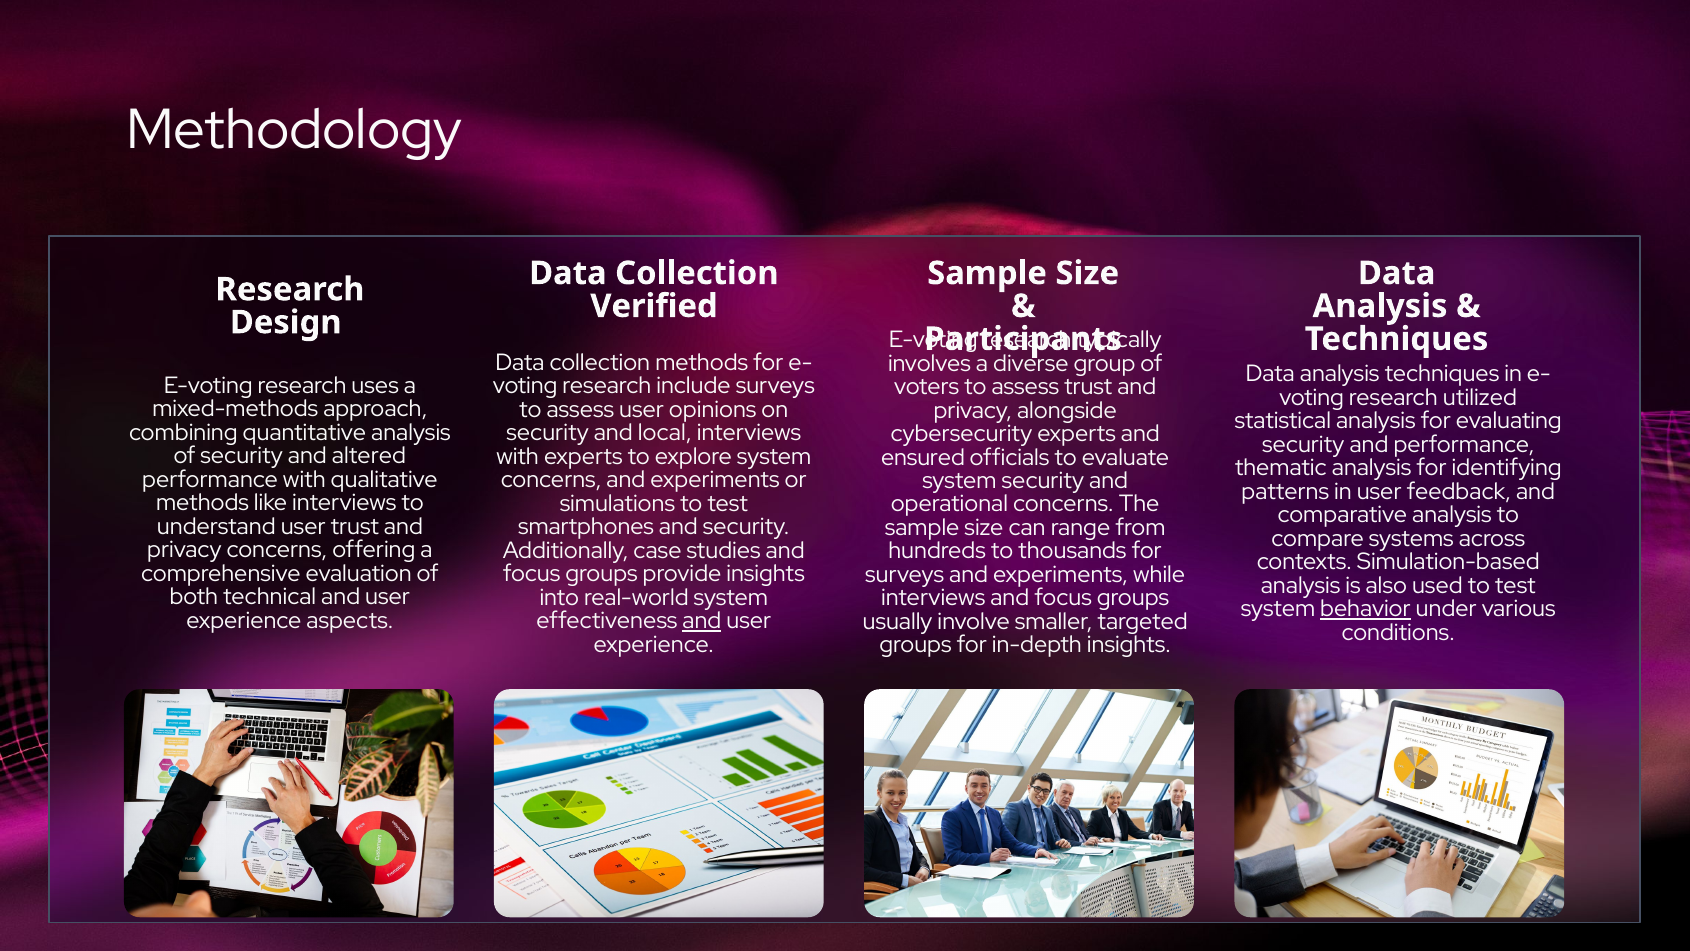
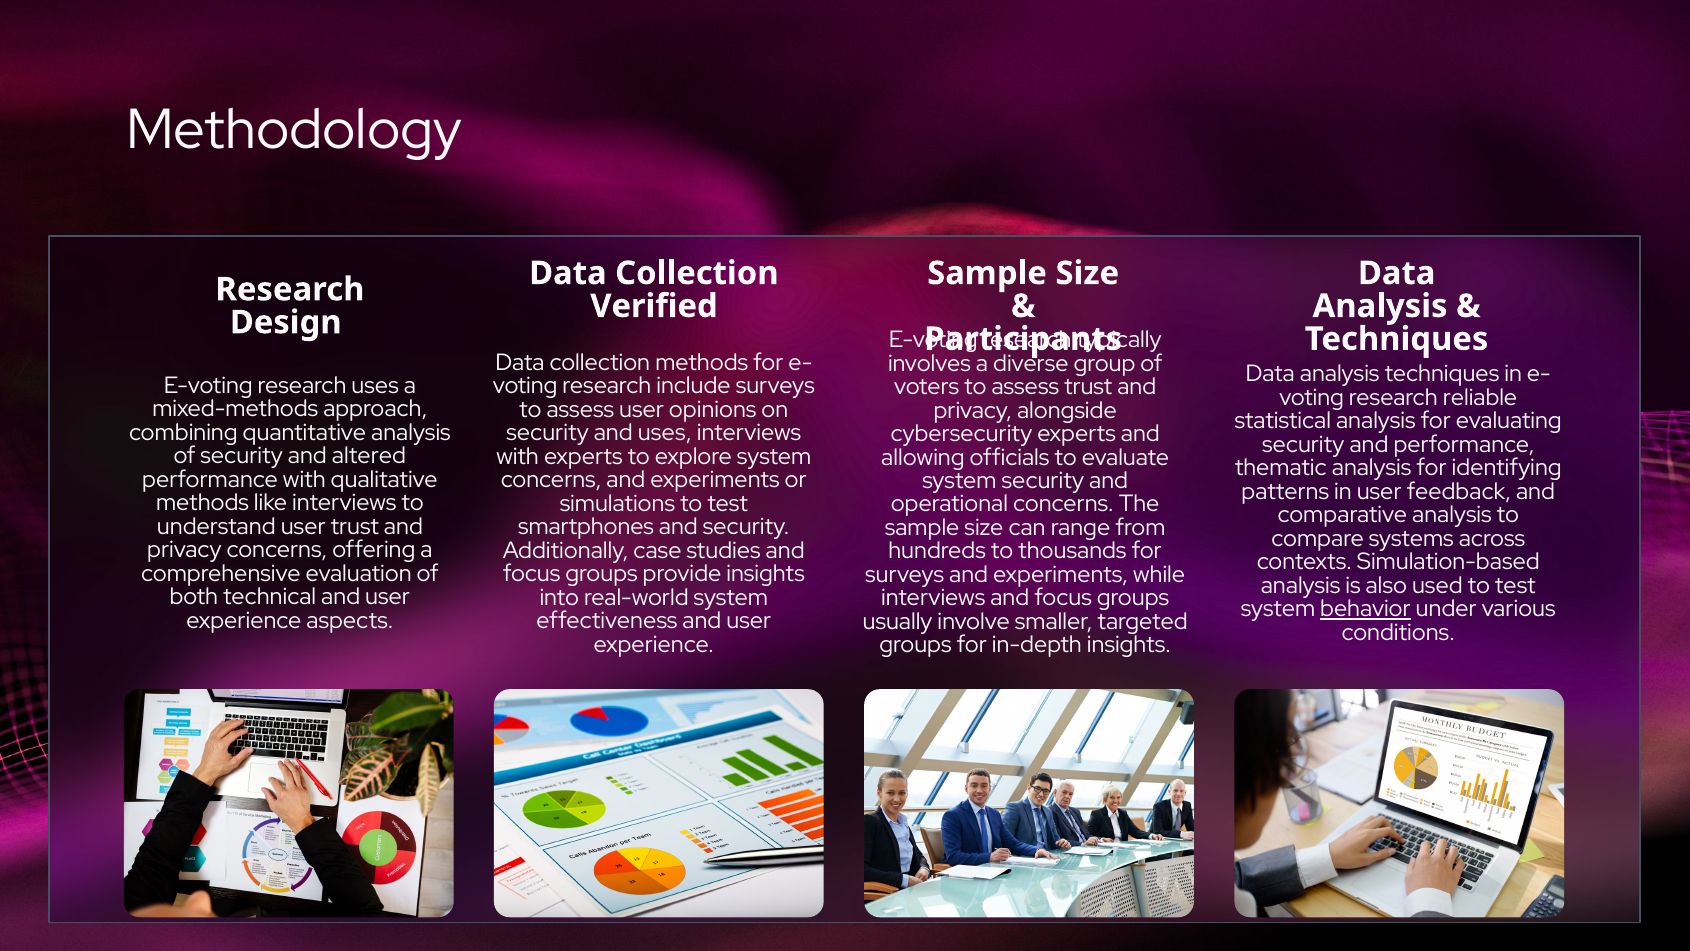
utilized: utilized -> reliable (1480, 397)
and local: local -> uses (665, 433)
ensured: ensured -> allowing (923, 457)
and underline: present -> none (702, 621)
